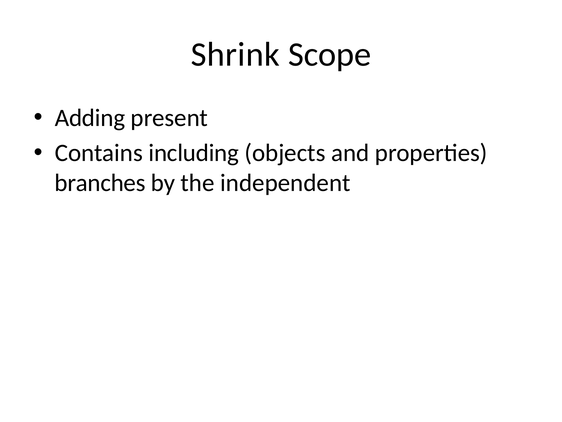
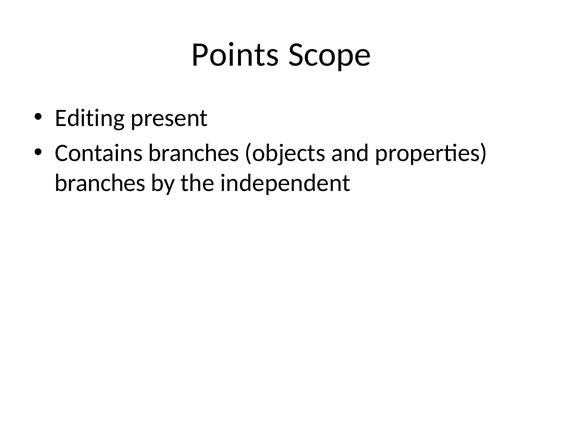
Shrink: Shrink -> Points (235, 54)
Adding: Adding -> Editing (90, 118)
Contains including: including -> branches (194, 153)
